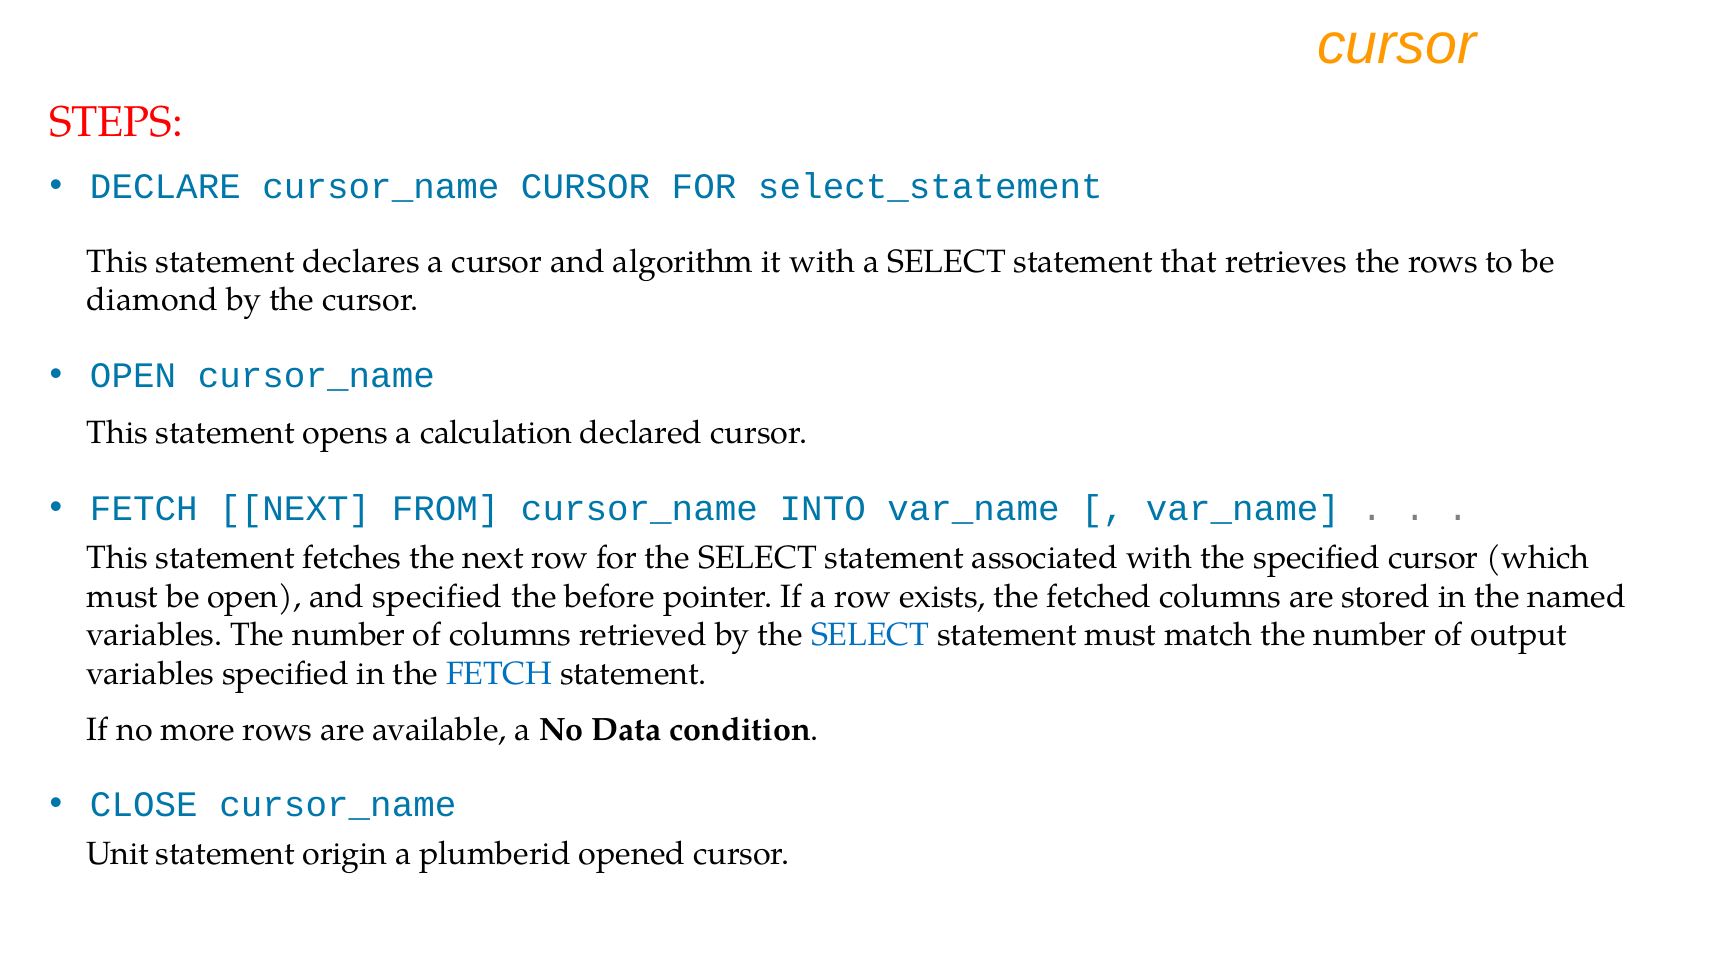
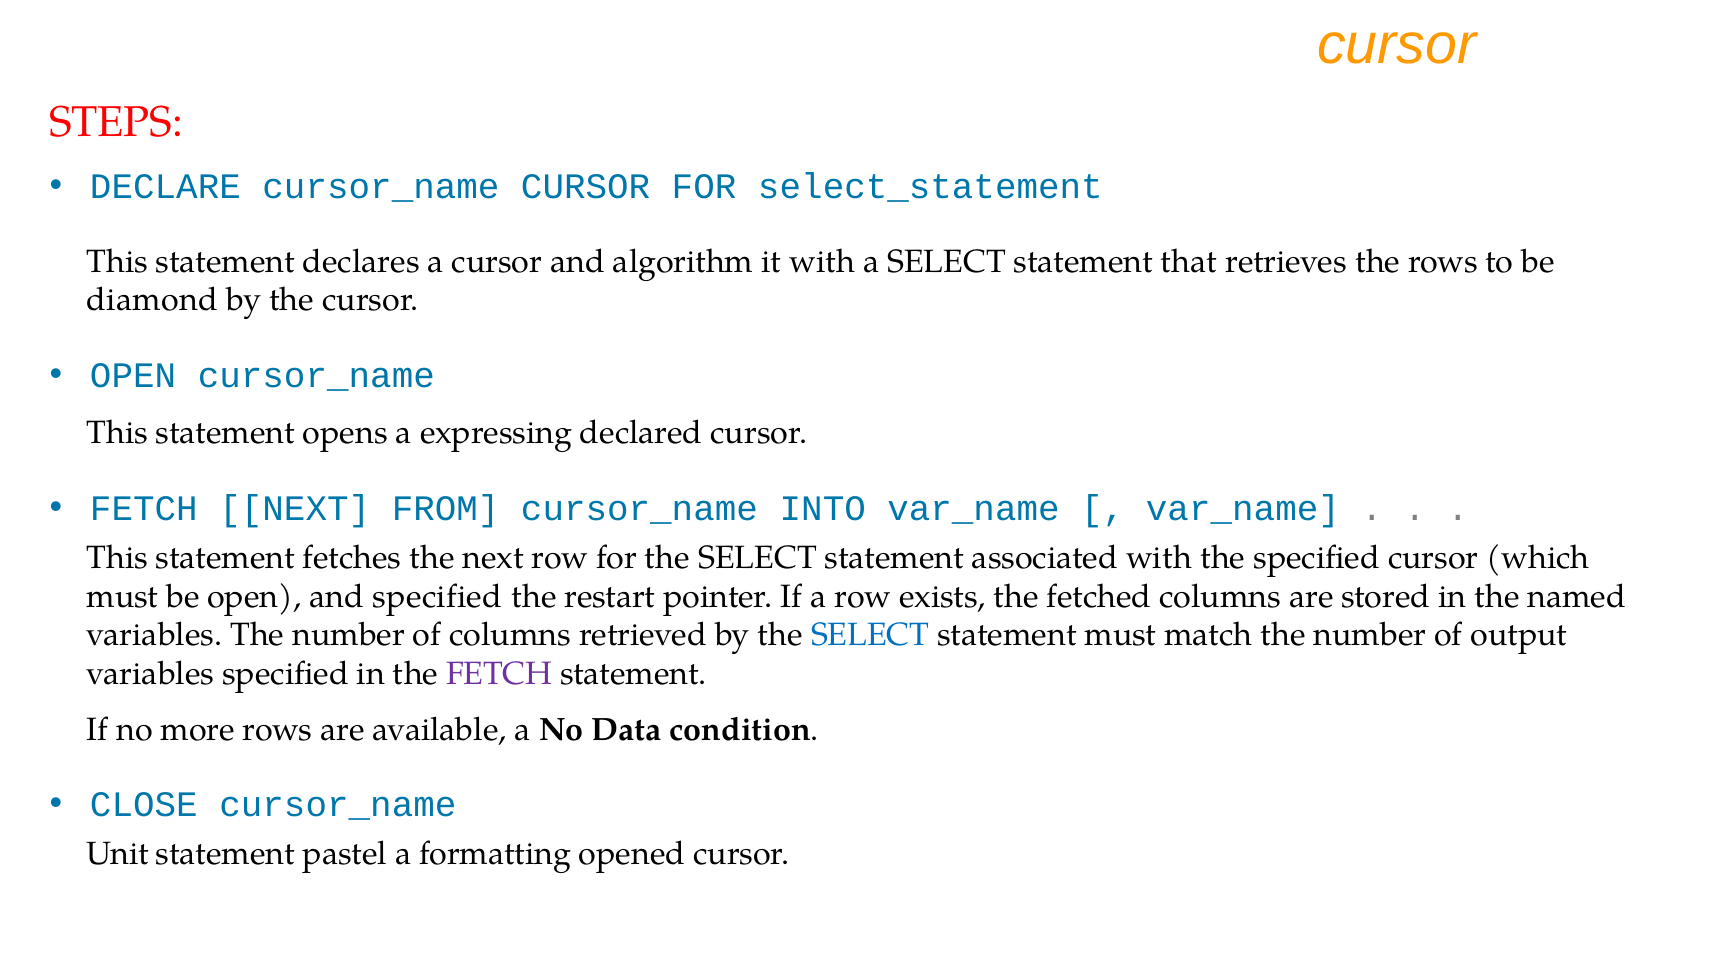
calculation: calculation -> expressing (496, 433)
before: before -> restart (610, 597)
FETCH colour: blue -> purple (499, 674)
origin: origin -> pastel (345, 855)
plumberid: plumberid -> formatting (495, 855)
